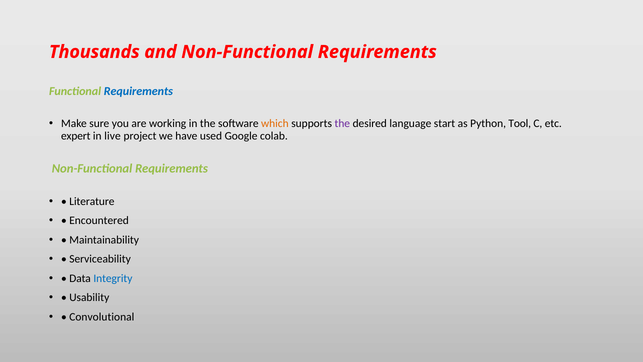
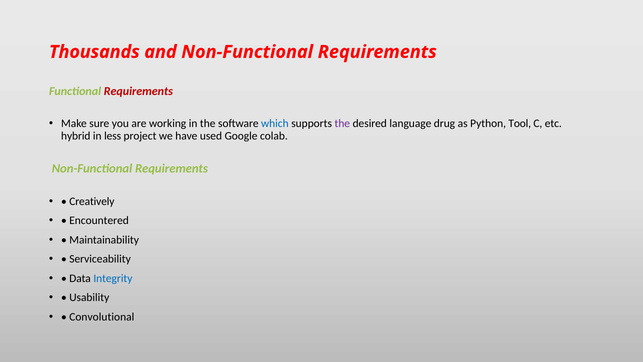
Requirements colour: blue -> red (138, 91)
which colour: orange -> blue (275, 124)
start: start -> drug (444, 124)
expert: expert -> hybrid (76, 136)
live: live -> less (113, 136)
Literature: Literature -> Creatively (92, 201)
